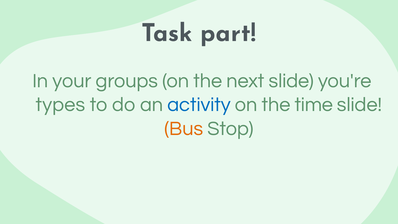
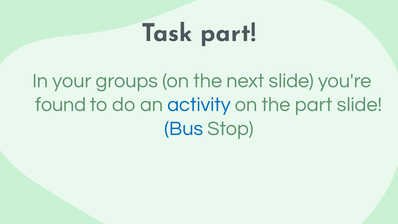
types: types -> found (61, 105)
the time: time -> part (314, 105)
Bus colour: orange -> blue (184, 128)
